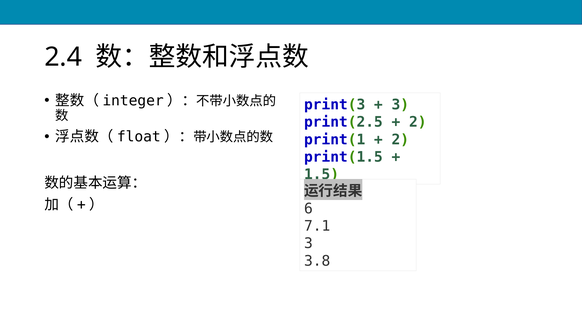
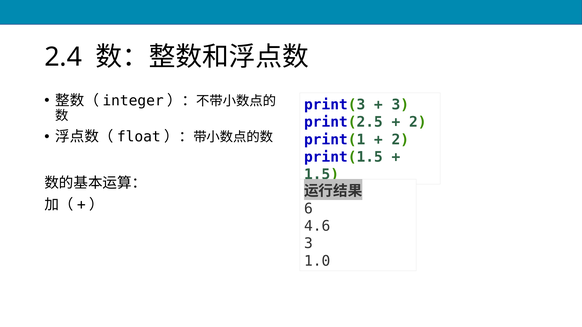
7.1: 7.1 -> 4.6 (317, 226)
3.8: 3.8 -> 1.0 (317, 261)
